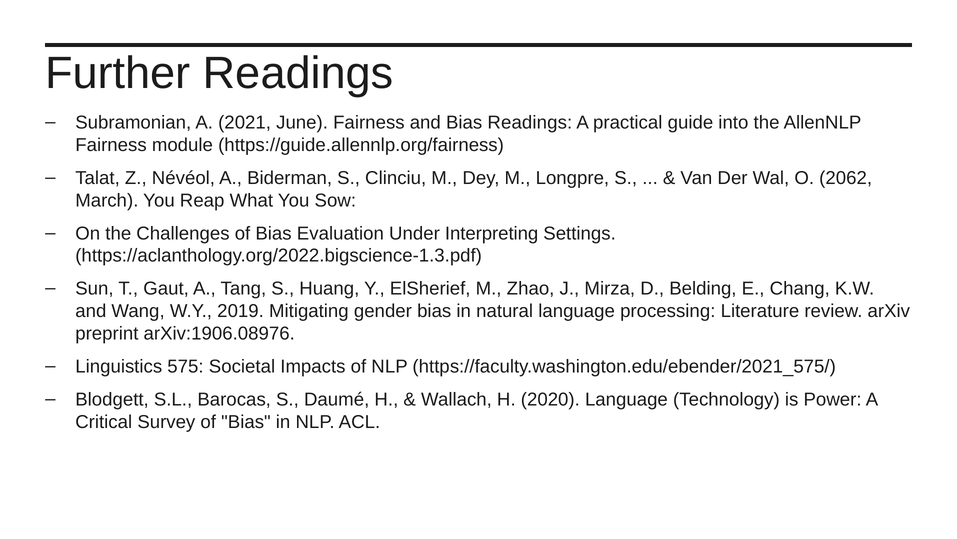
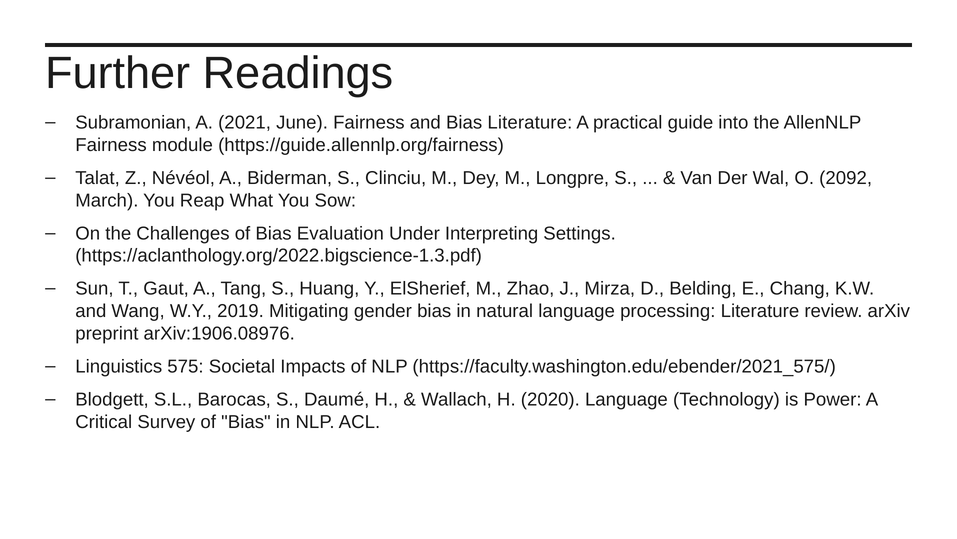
Bias Readings: Readings -> Literature (530, 123)
2062: 2062 -> 2092 (846, 178)
